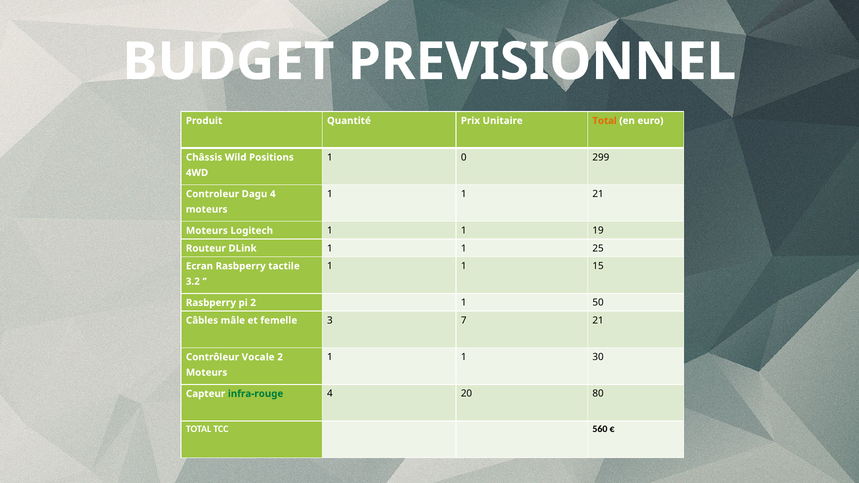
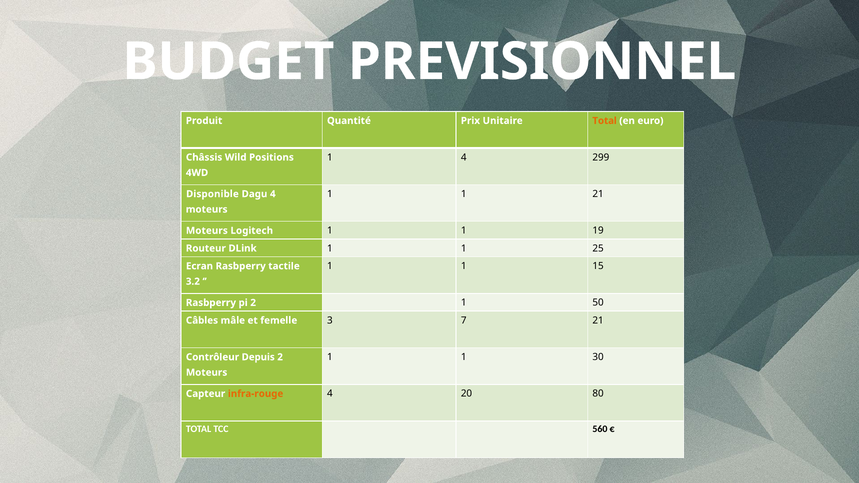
1 0: 0 -> 4 (464, 157)
Controleur: Controleur -> Disponible (212, 194)
Vocale: Vocale -> Depuis (258, 357)
infra-rouge colour: green -> orange (256, 394)
